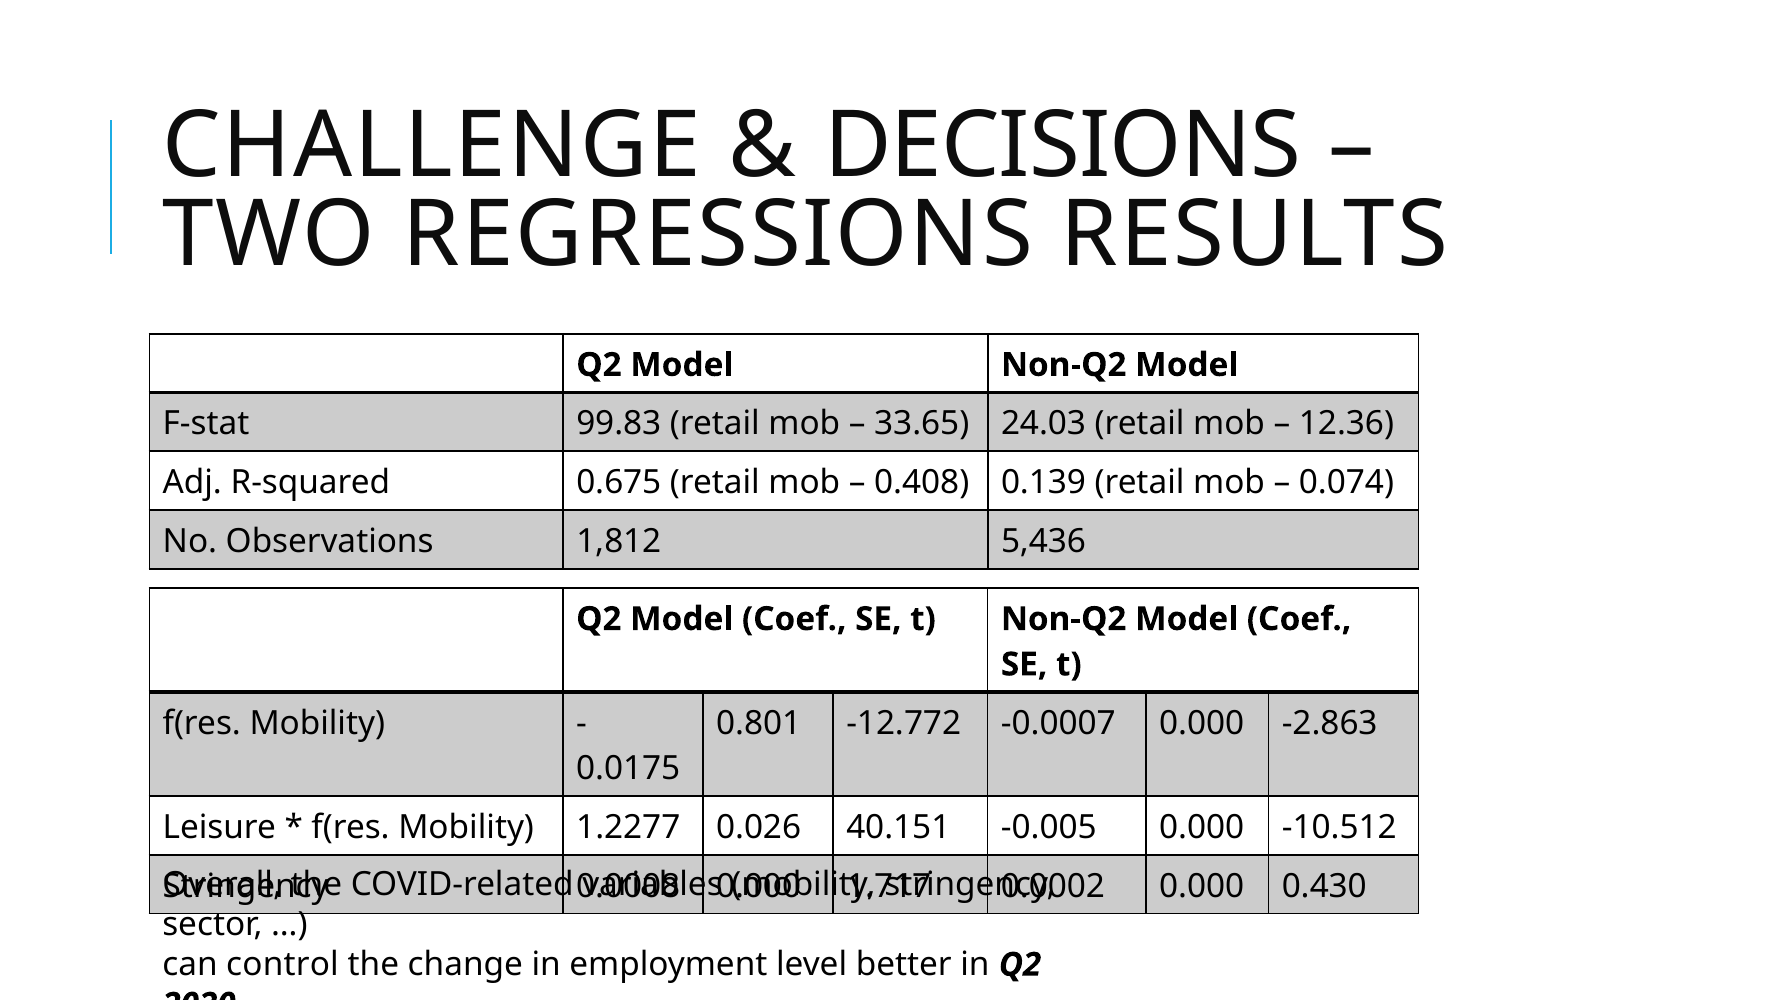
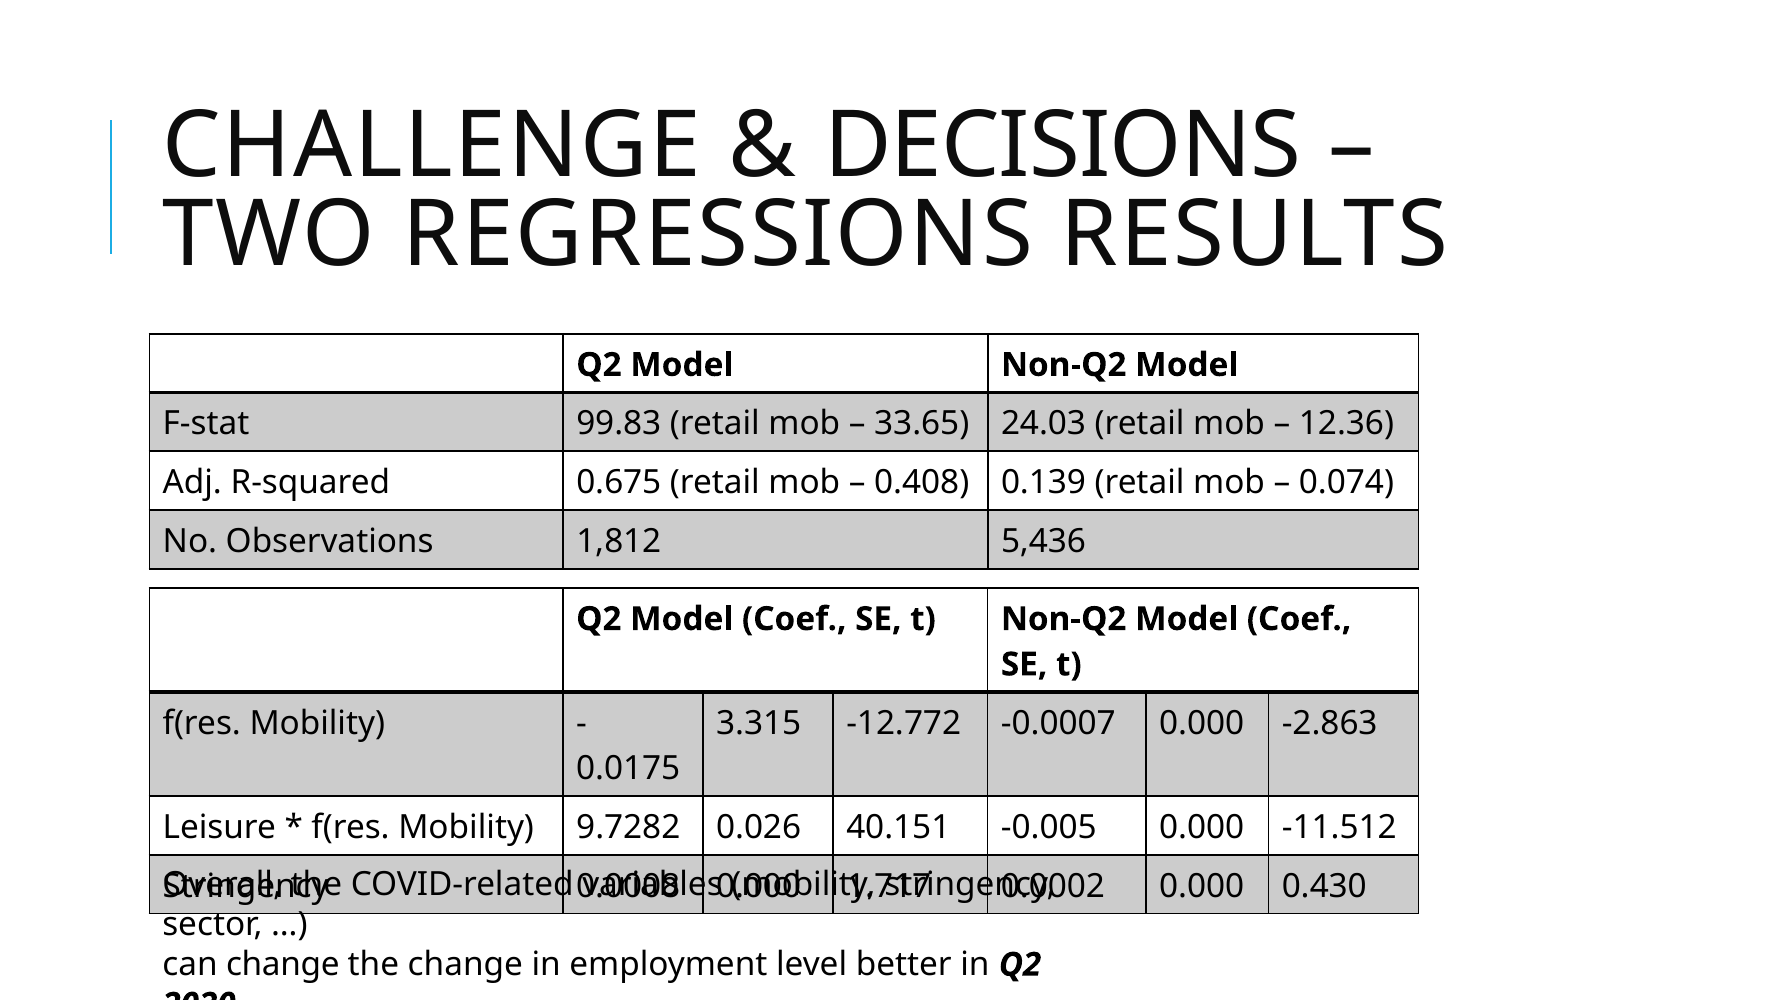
0.801: 0.801 -> 3.315 (759, 723)
1.2277: 1.2277 -> 9.7282 (628, 827)
-10.512: -10.512 -> -11.512 (1339, 827)
can control: control -> change (283, 965)
